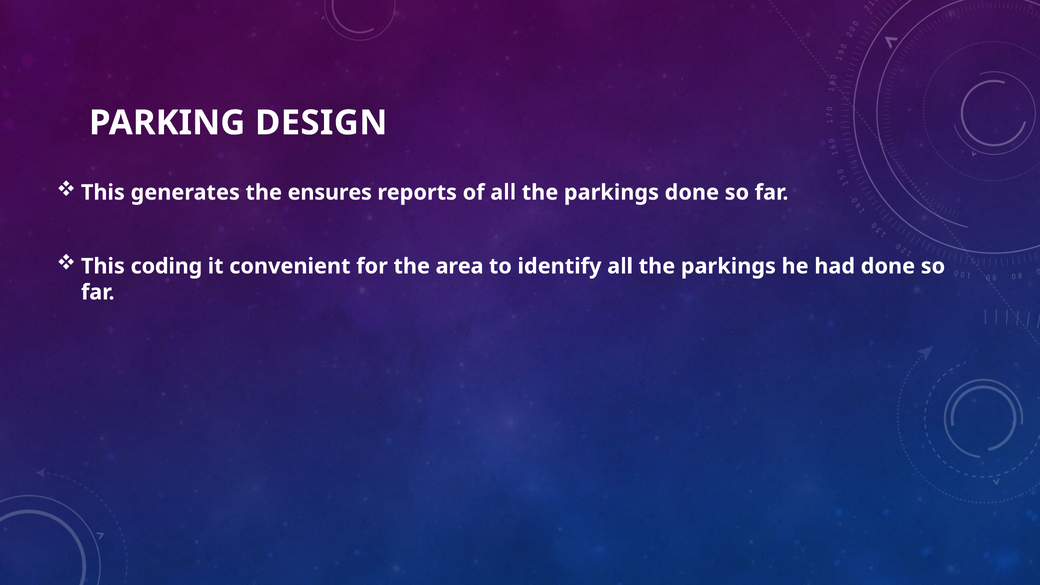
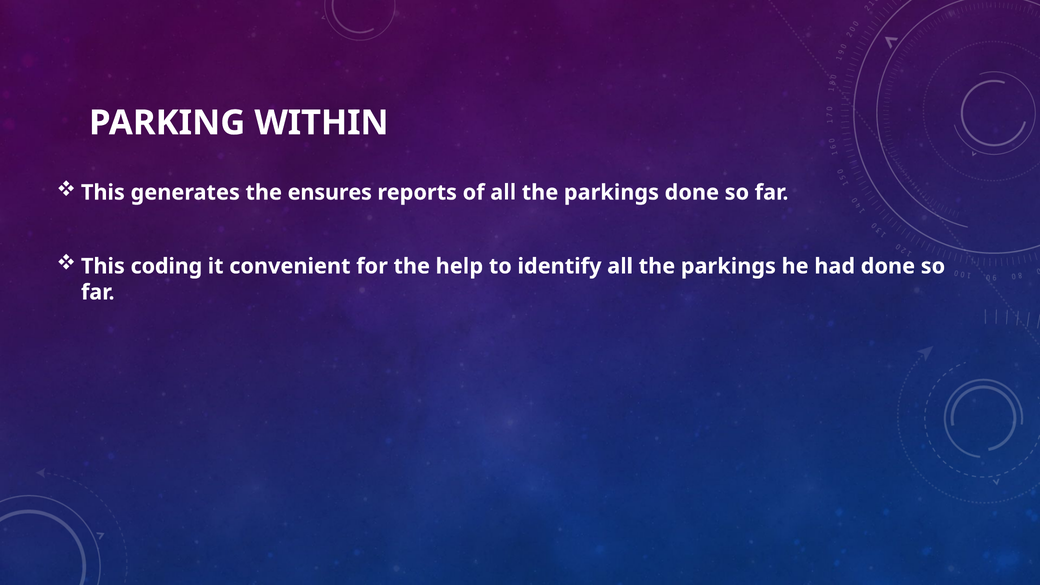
DESIGN: DESIGN -> WITHIN (321, 123)
area: area -> help (459, 266)
